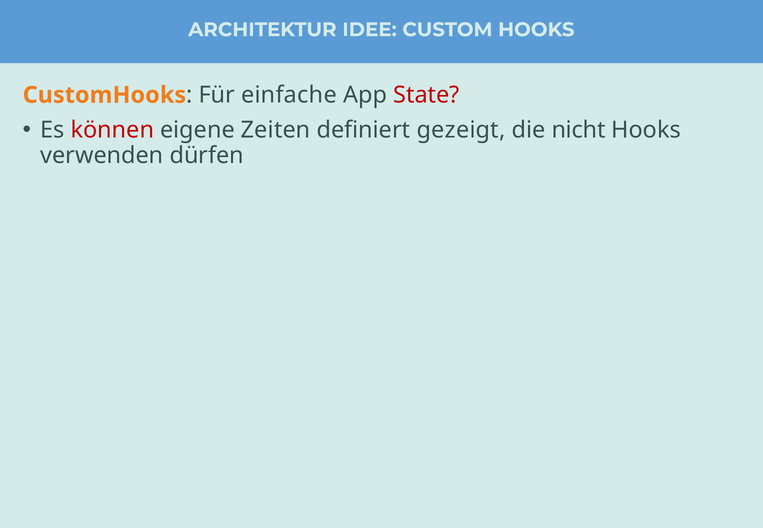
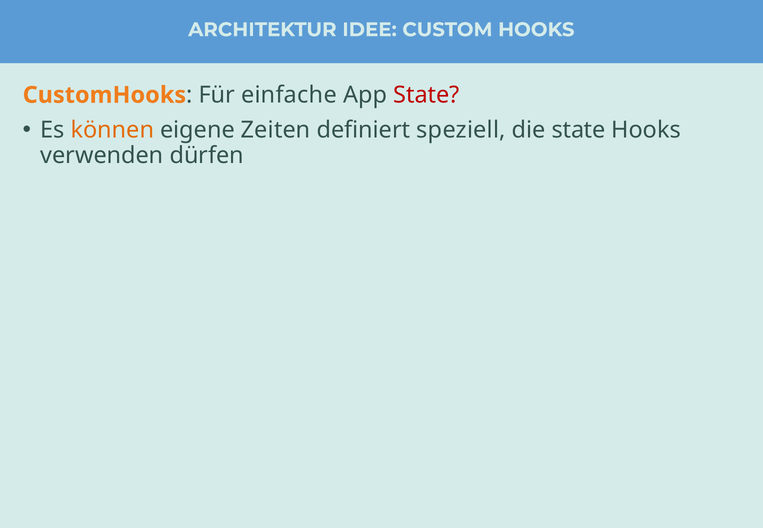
können colour: red -> orange (112, 130)
gezeigt: gezeigt -> speziell (461, 130)
die nicht: nicht -> state (579, 130)
